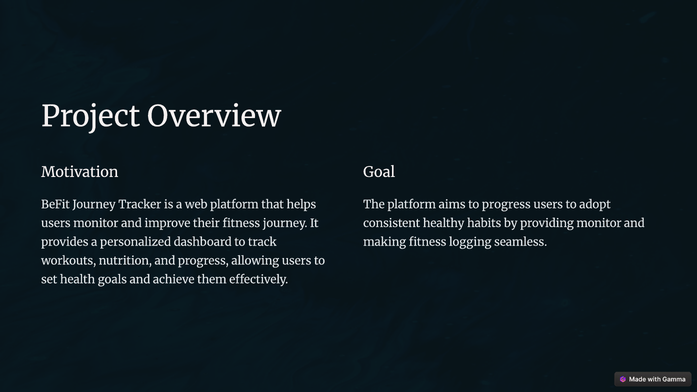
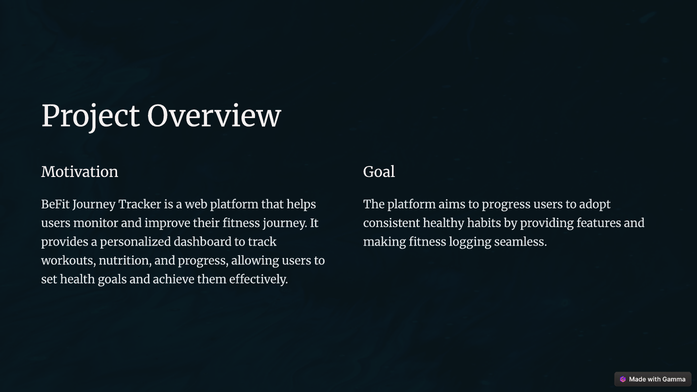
providing monitor: monitor -> features (599, 223)
